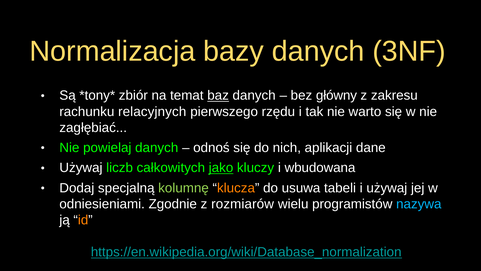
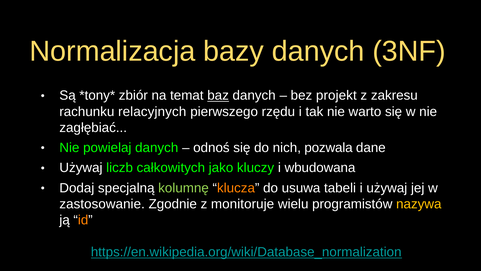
główny: główny -> projekt (336, 95)
aplikacji: aplikacji -> pozwala (329, 148)
jako underline: present -> none (221, 168)
odniesieniami: odniesieniami -> zastosowanie (102, 204)
rozmiarów: rozmiarów -> monitoruje (243, 204)
nazywa colour: light blue -> yellow (419, 204)
